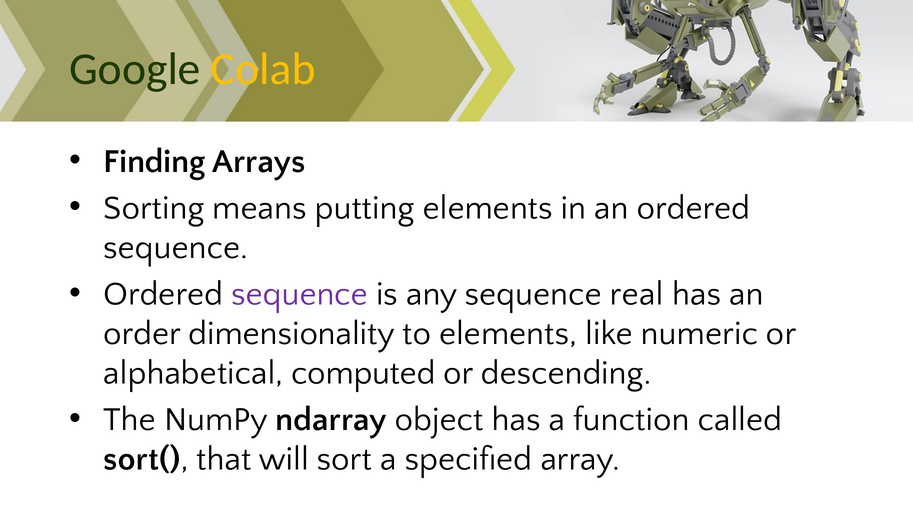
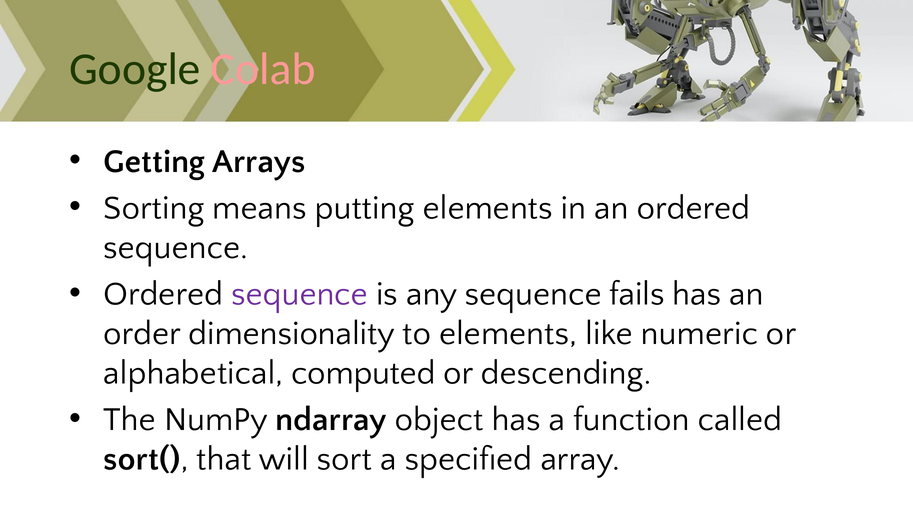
Colab colour: yellow -> pink (263, 69)
Finding: Finding -> Getting (154, 161)
real: real -> fails (637, 294)
